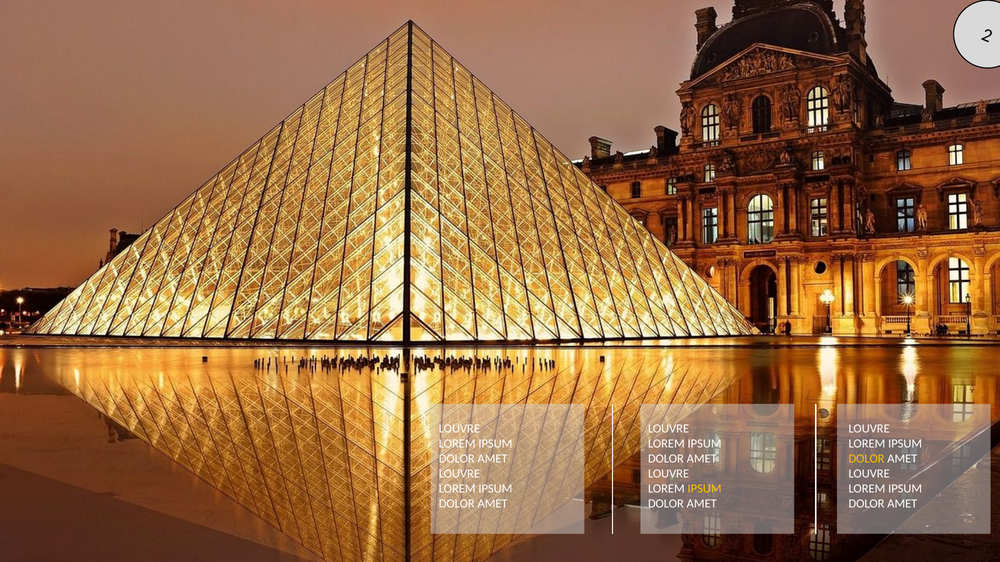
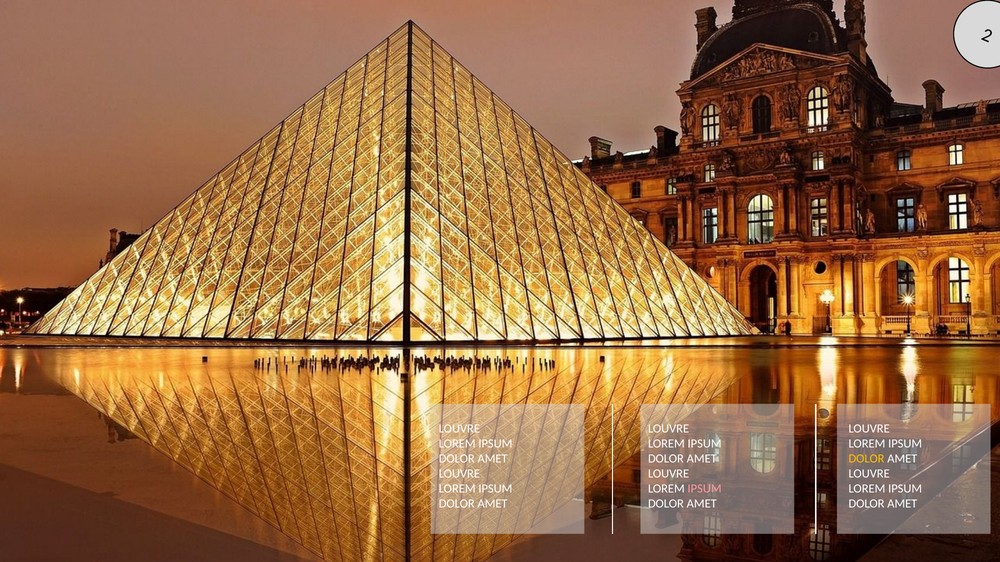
IPSUM colour: yellow -> pink (705, 489)
